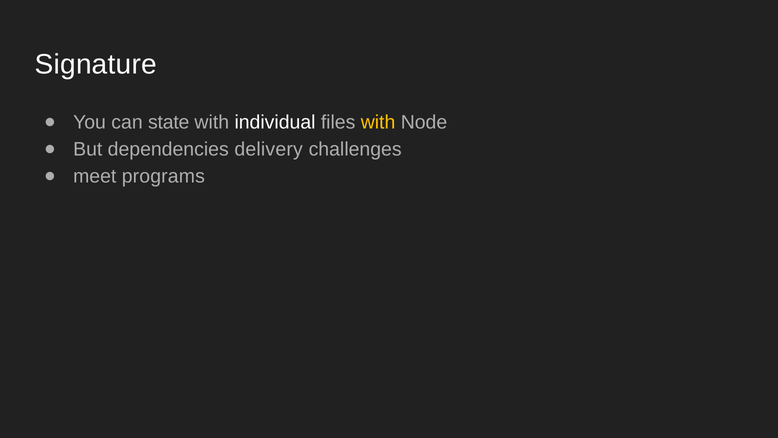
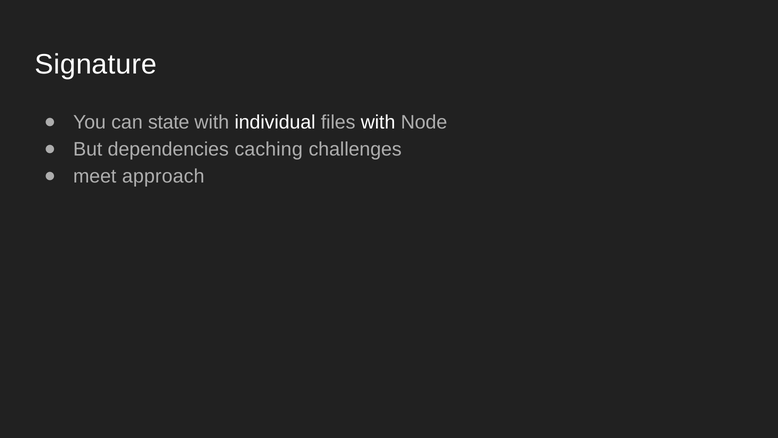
with colour: yellow -> white (378, 122)
delivery: delivery -> caching (269, 149)
programs: programs -> approach (163, 176)
